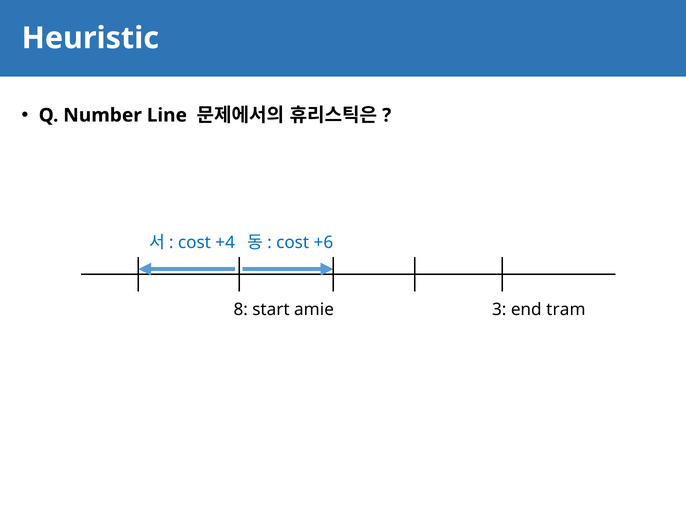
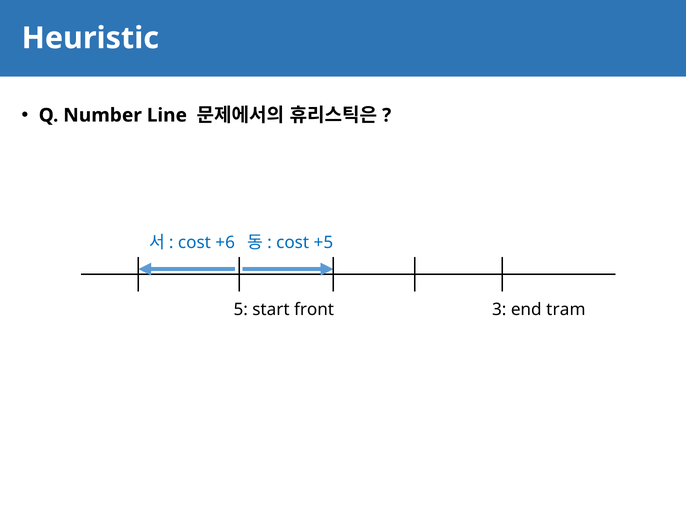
+4: +4 -> +6 (225, 242)
+6: +6 -> +5 (323, 242)
8: 8 -> 5 (241, 309)
amie: amie -> front (314, 309)
